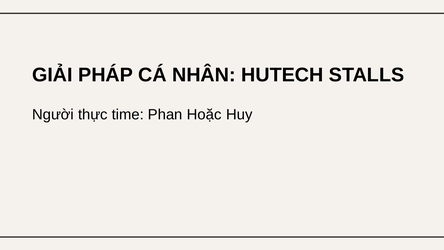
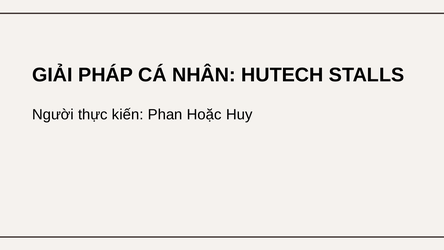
time: time -> kiến (128, 115)
